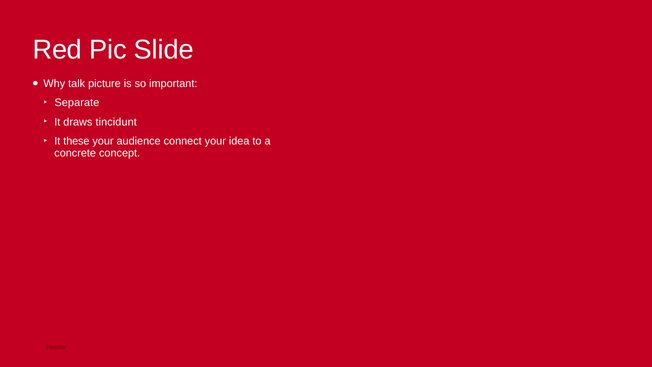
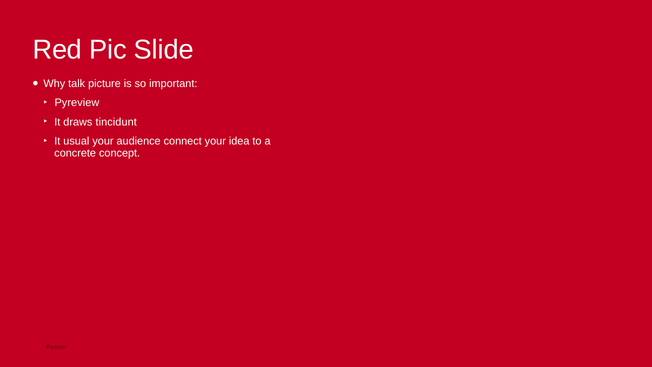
Separate: Separate -> Pyreview (77, 103)
these: these -> usual (76, 141)
